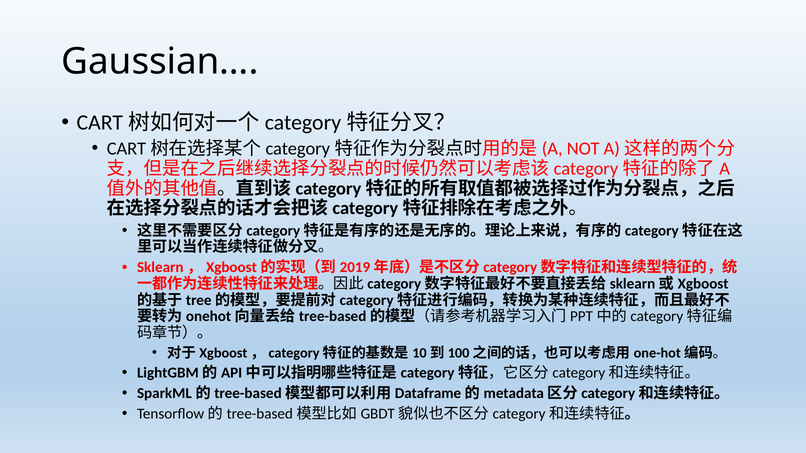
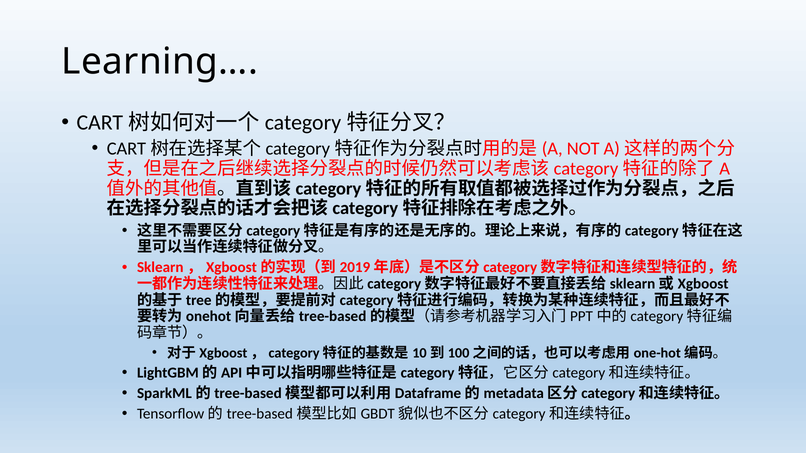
Gaussian…: Gaussian… -> Learning… (160, 62)
